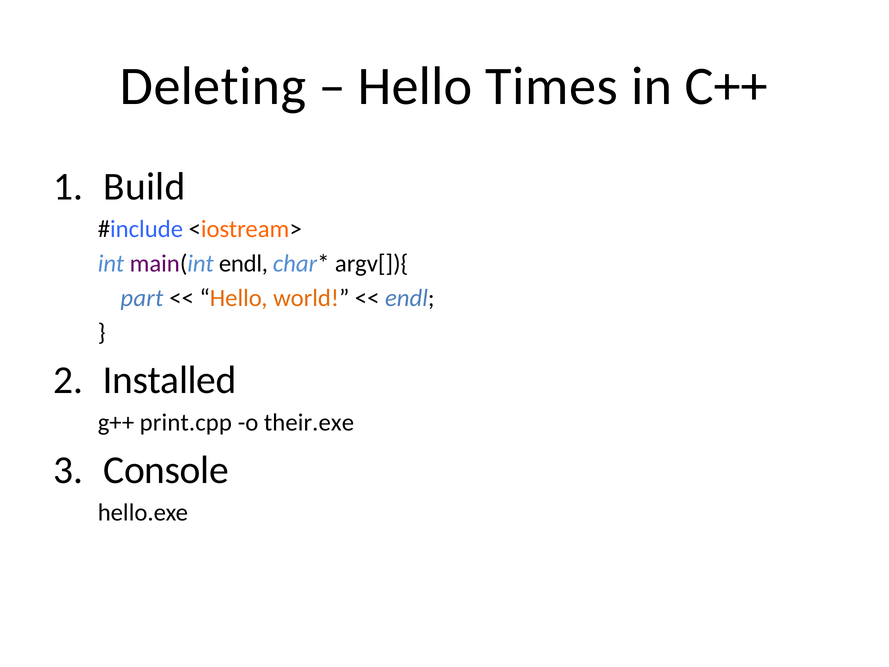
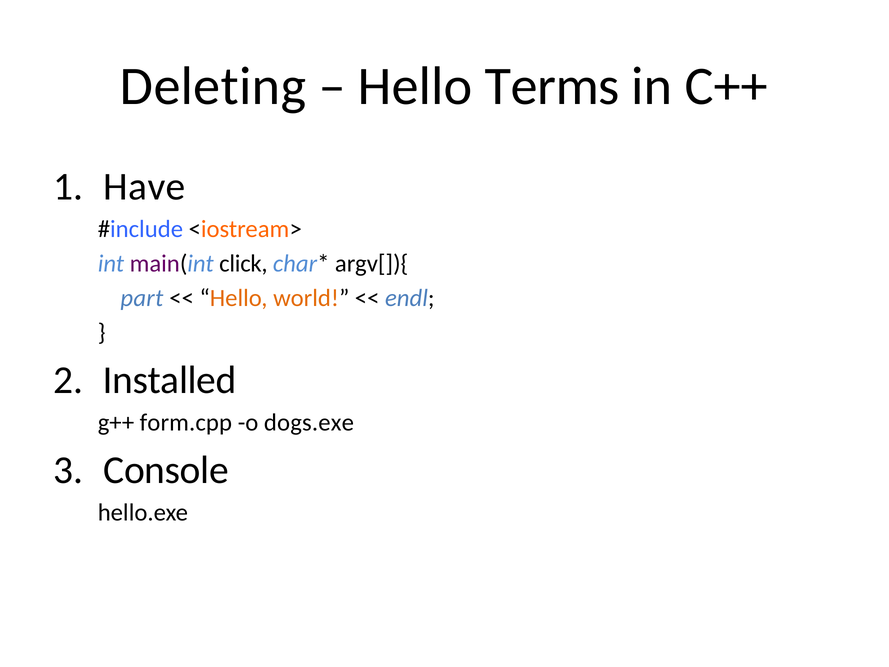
Times: Times -> Terms (552, 86)
Build: Build -> Have (144, 186)
main(int endl: endl -> click (243, 264)
print.cpp: print.cpp -> form.cpp (186, 423)
their.exe: their.exe -> dogs.exe (309, 423)
